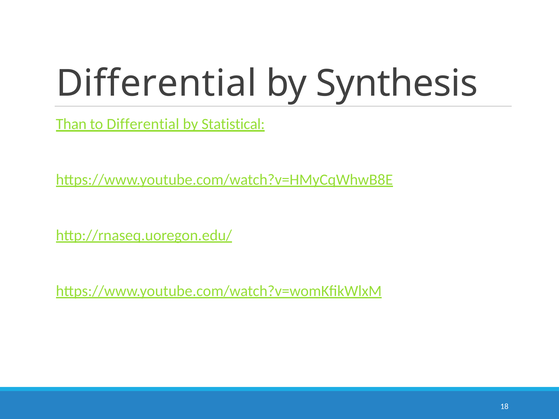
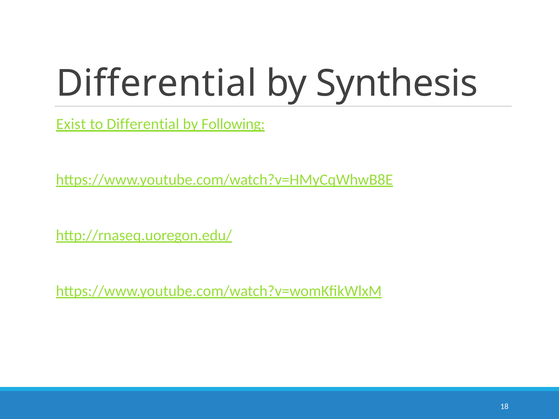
Than: Than -> Exist (71, 124)
Statistical: Statistical -> Following (233, 124)
